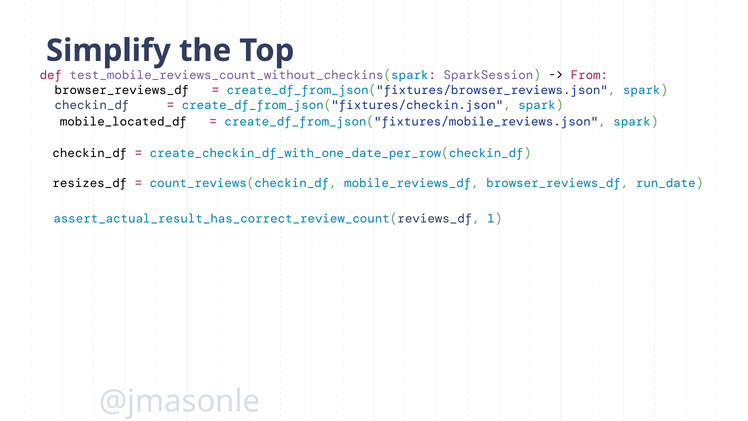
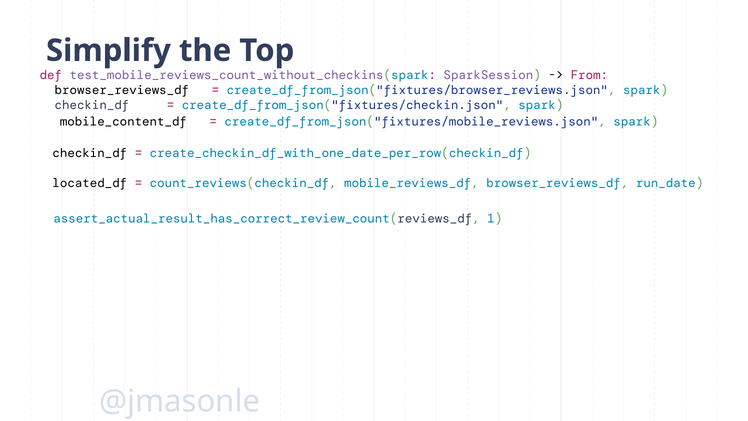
mobile_located_df: mobile_located_df -> mobile_content_df (123, 121)
resizes_df: resizes_df -> located_df (90, 183)
